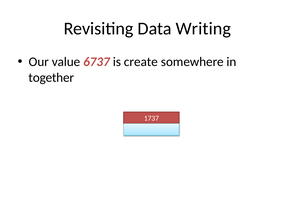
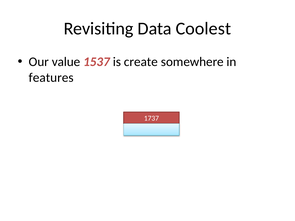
Writing: Writing -> Coolest (203, 29)
6737: 6737 -> 1537 (97, 62)
together: together -> features (51, 78)
